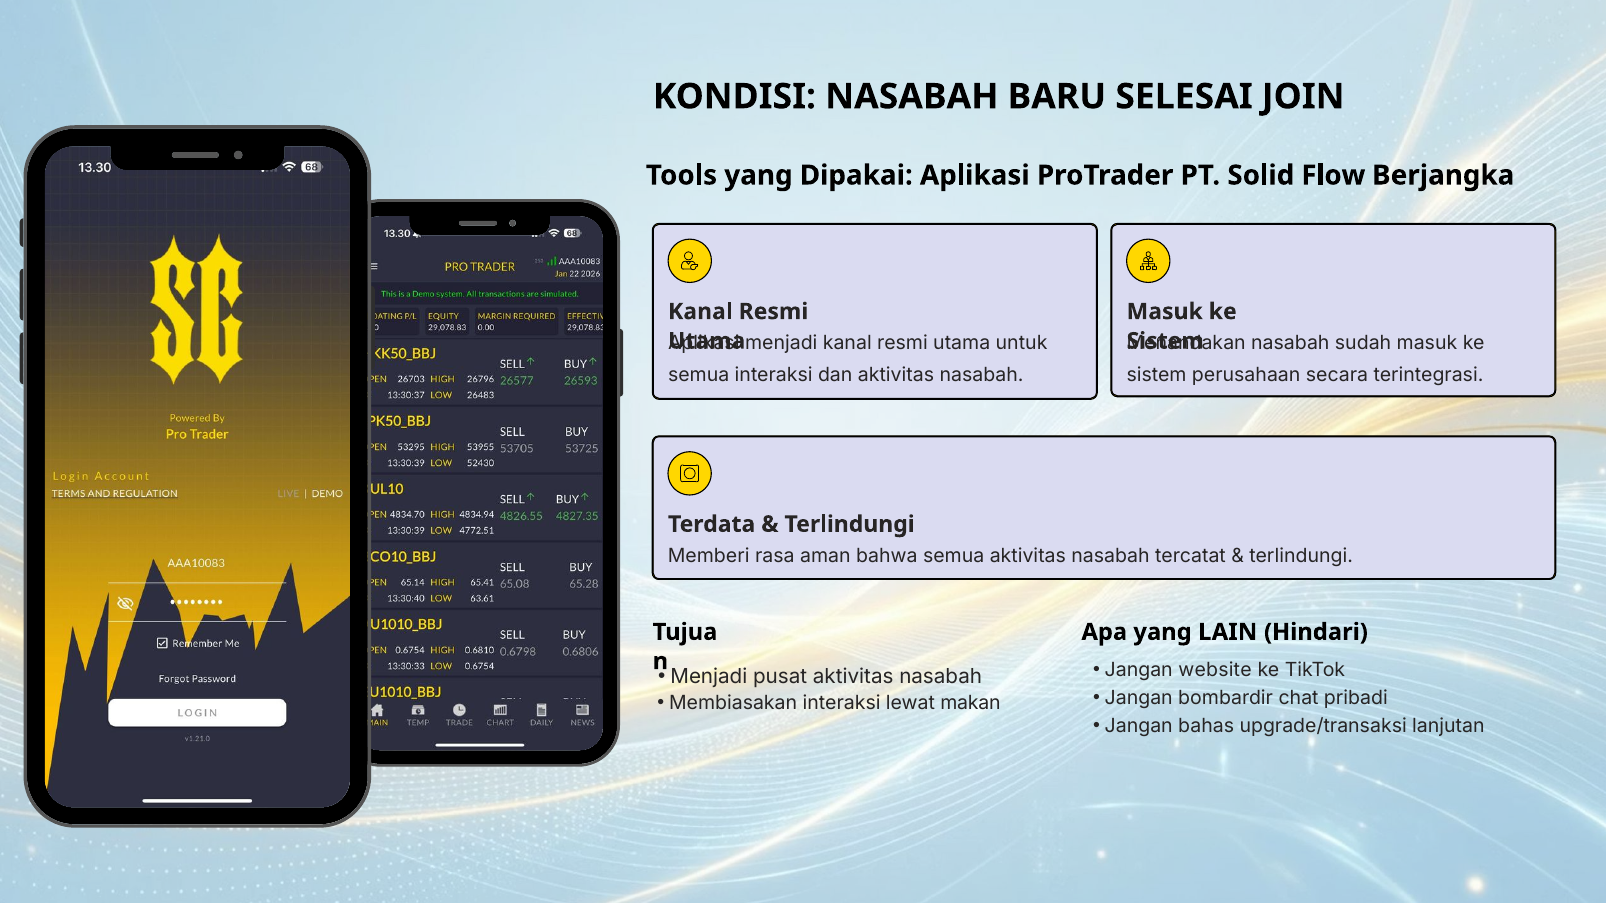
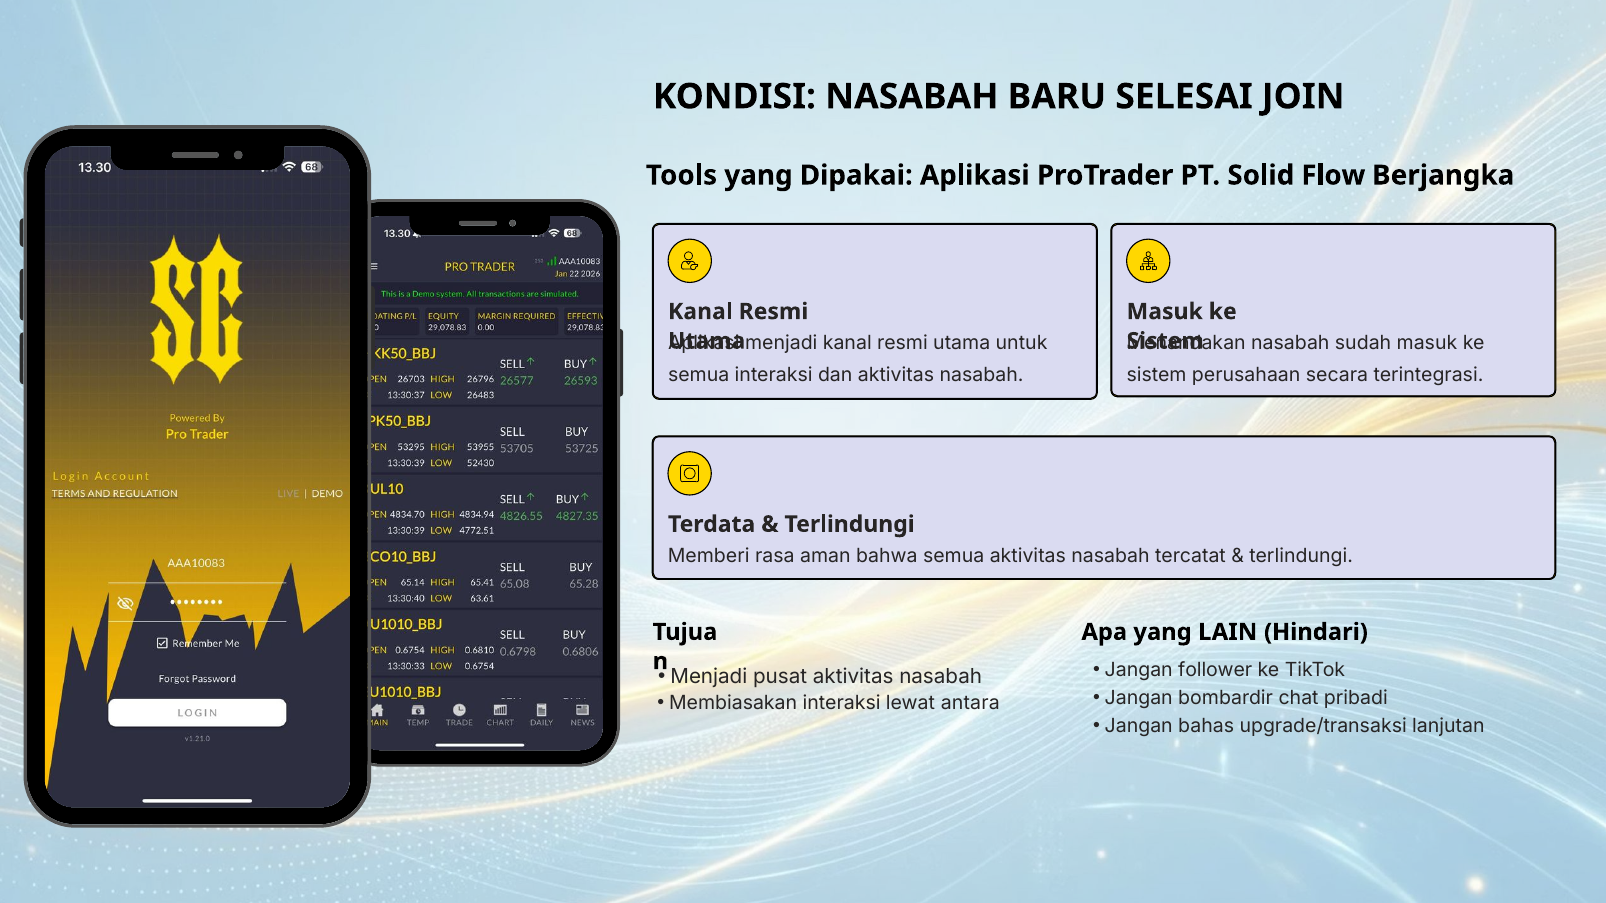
website: website -> follower (1215, 670)
makan: makan -> antara (970, 704)
